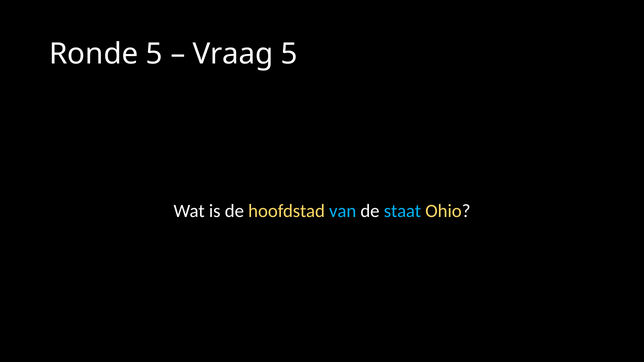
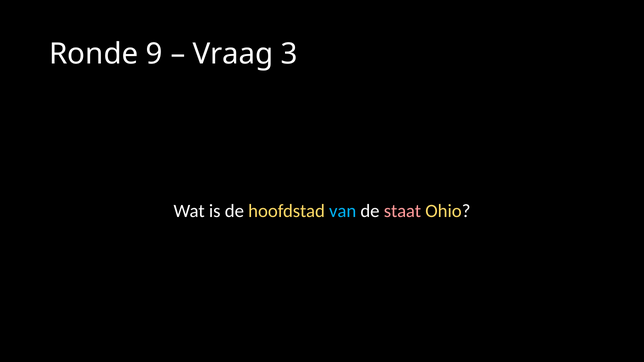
Ronde 5: 5 -> 9 (154, 54)
Vraag 5: 5 -> 3 (289, 54)
staat colour: light blue -> pink (402, 211)
